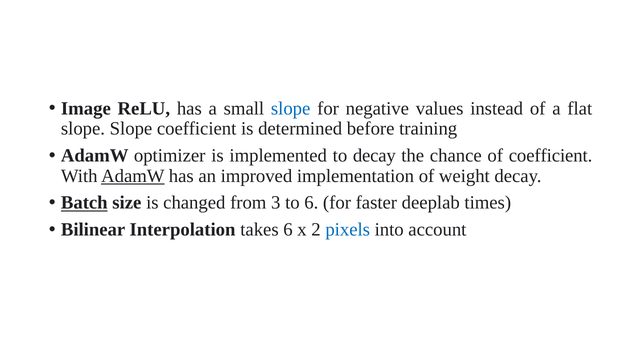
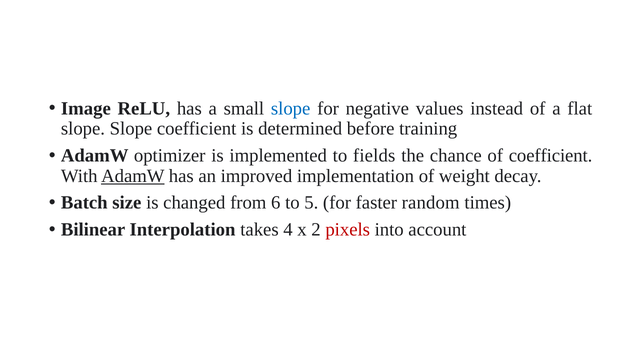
to decay: decay -> fields (374, 156)
Batch underline: present -> none (84, 203)
3: 3 -> 6 (276, 203)
to 6: 6 -> 5 (311, 203)
deeplab: deeplab -> random (431, 203)
takes 6: 6 -> 4 (288, 230)
pixels colour: blue -> red (348, 230)
